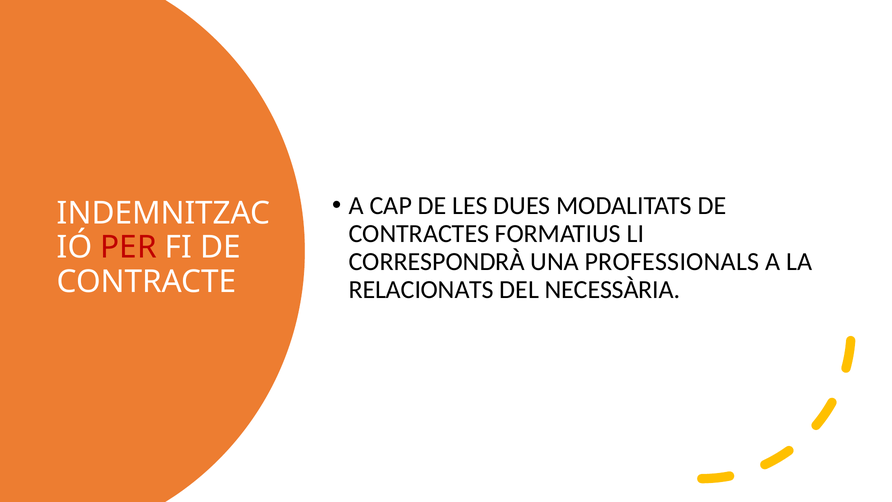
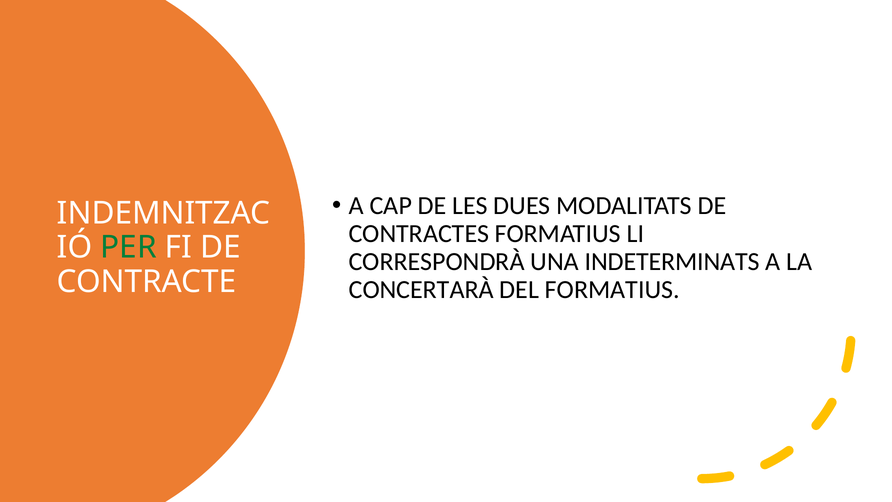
PER colour: red -> green (129, 247)
PROFESSIONALS: PROFESSIONALS -> INDETERMINATS (672, 261)
RELACIONATS: RELACIONATS -> CONCERTARÀ (421, 289)
DEL NECESSÀRIA: NECESSÀRIA -> FORMATIUS (612, 289)
